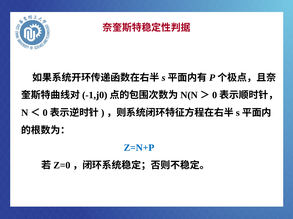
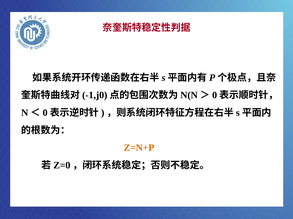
Z=N+P colour: blue -> orange (139, 148)
